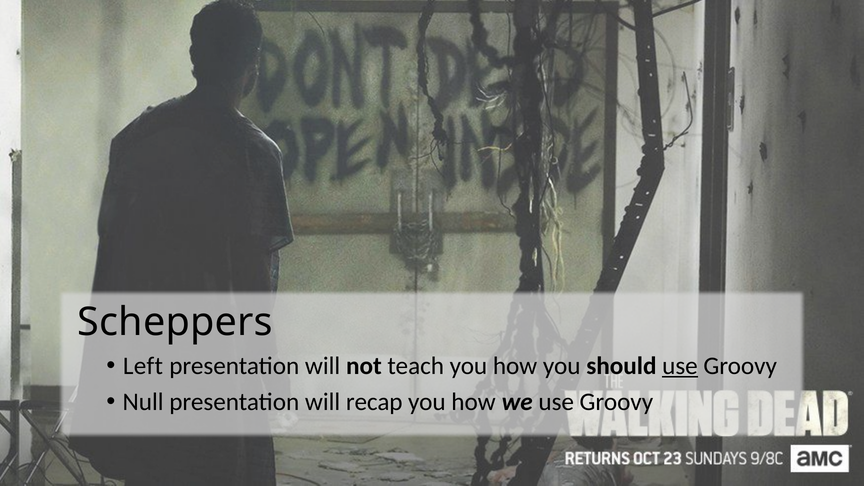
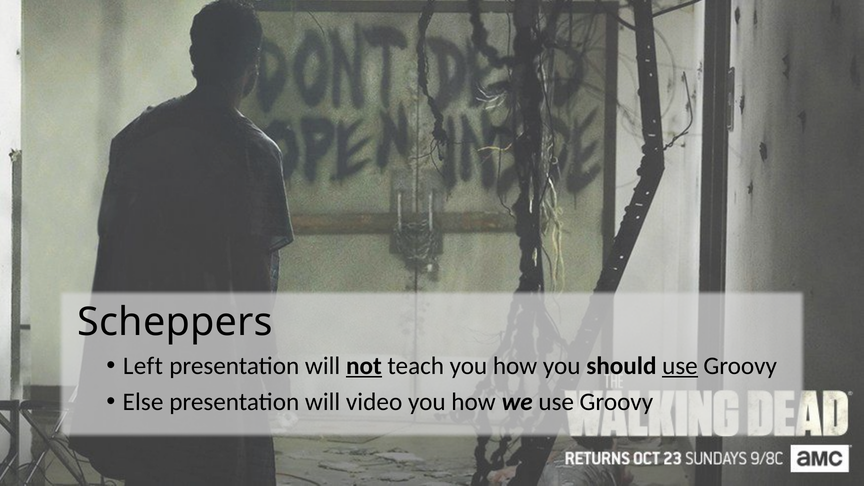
not underline: none -> present (364, 366)
Null: Null -> Else (143, 402)
recap: recap -> video (374, 402)
